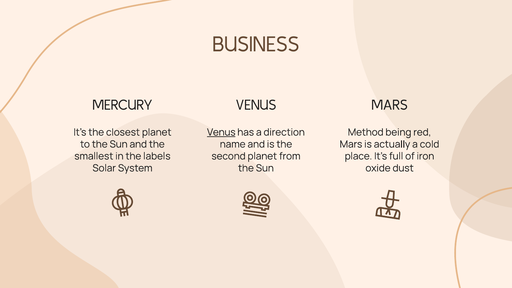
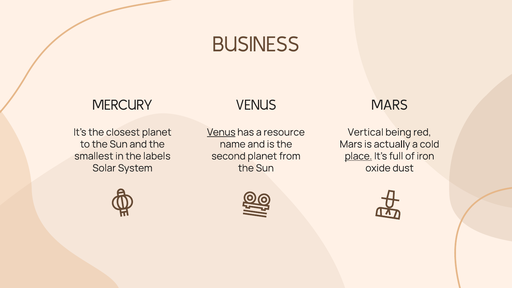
direction: direction -> resource (284, 132)
Method: Method -> Vertical (366, 132)
place underline: none -> present (358, 156)
